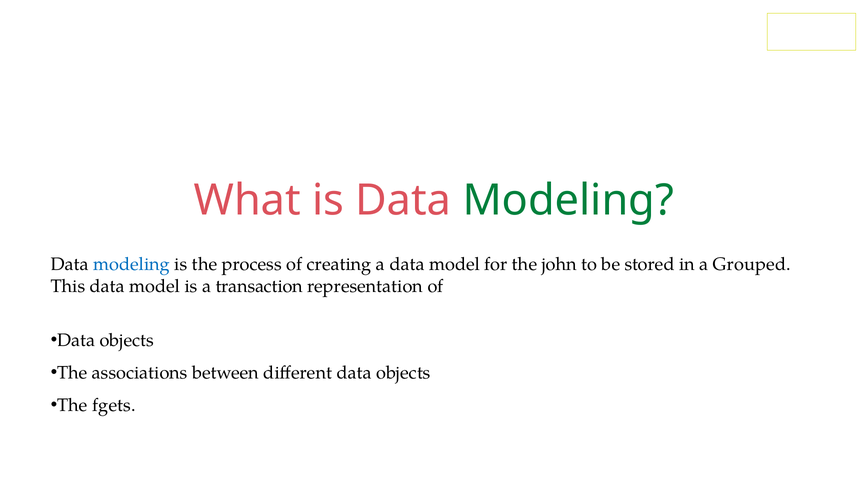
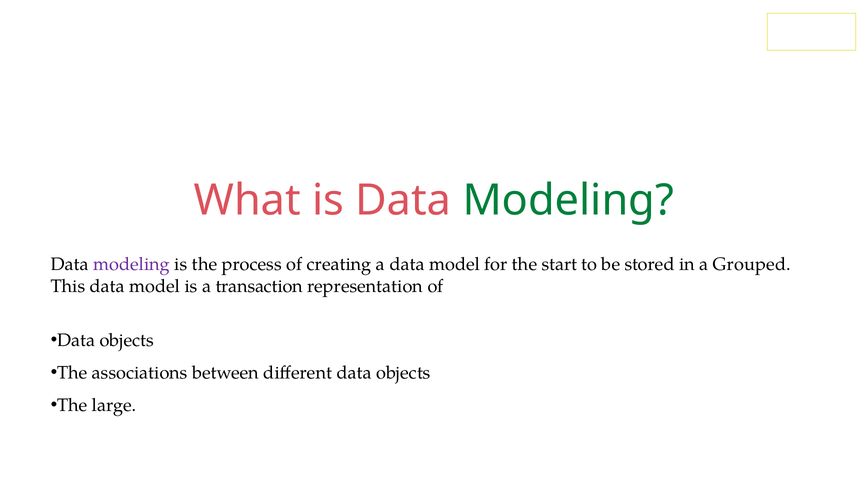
modeling colour: blue -> purple (132, 265)
john: john -> start (559, 265)
fgets: fgets -> large (114, 406)
